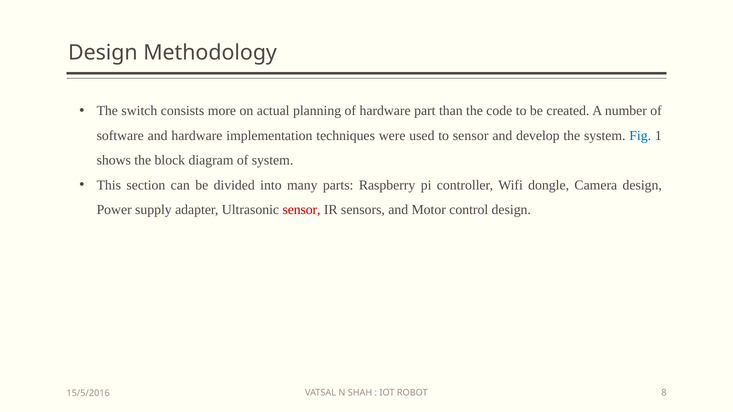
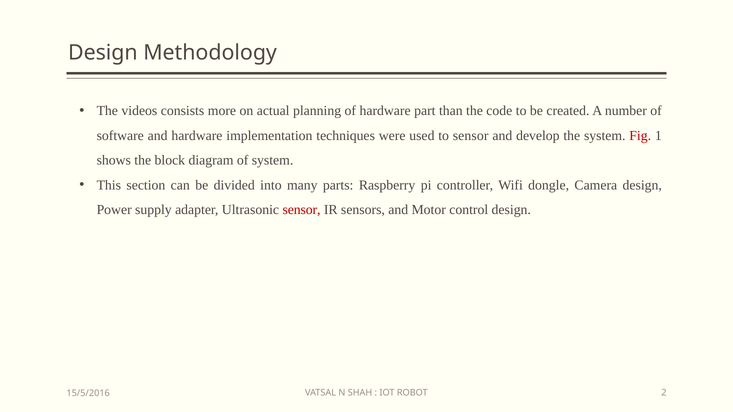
switch: switch -> videos (139, 111)
Fig colour: blue -> red (640, 136)
8: 8 -> 2 (664, 393)
